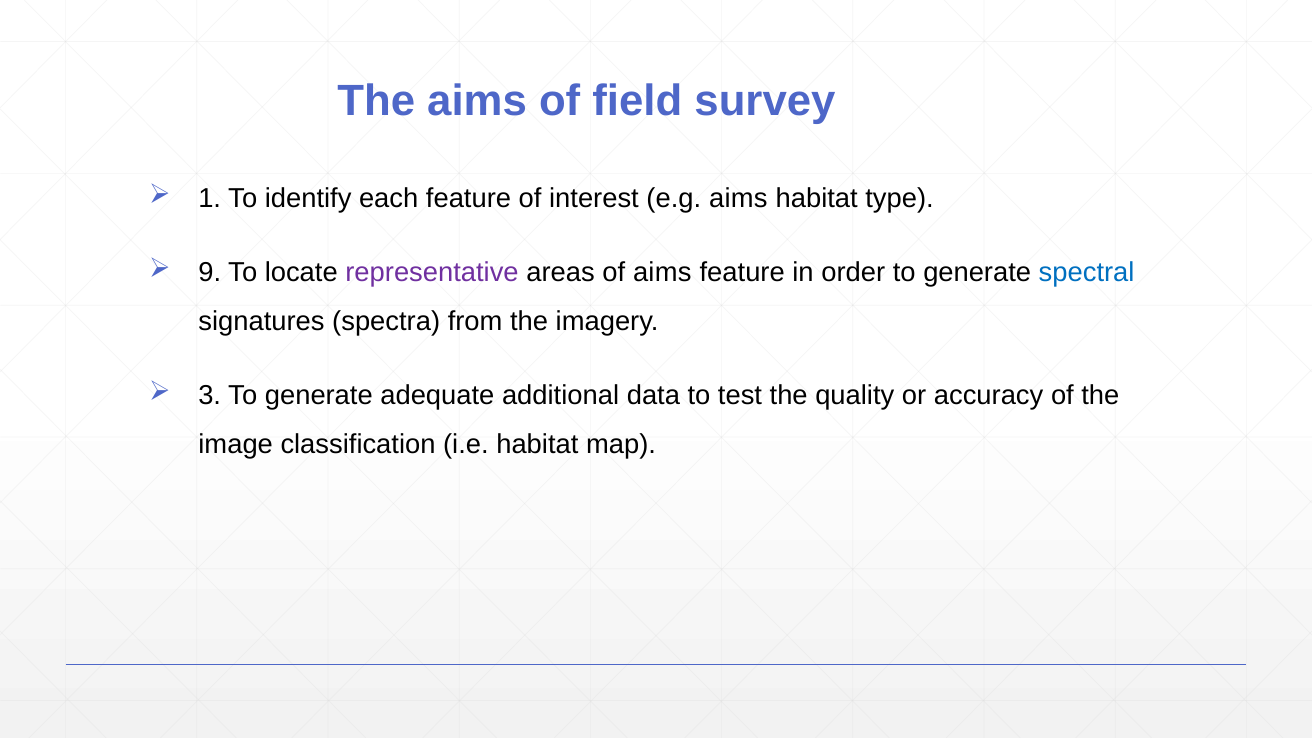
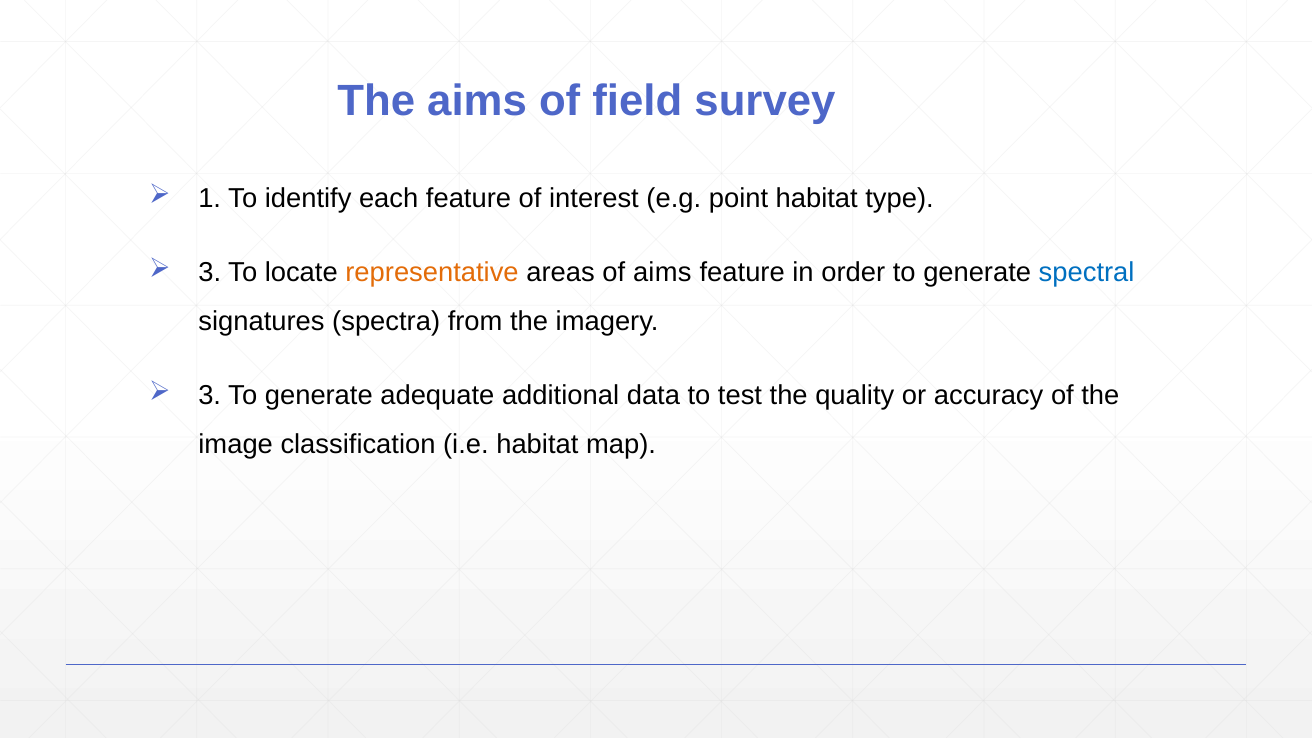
e.g aims: aims -> point (738, 199)
9: 9 -> 3 (210, 272)
representative colour: purple -> orange (432, 272)
